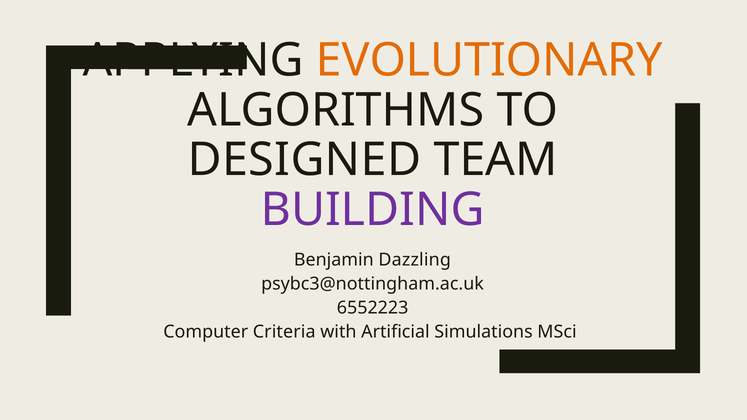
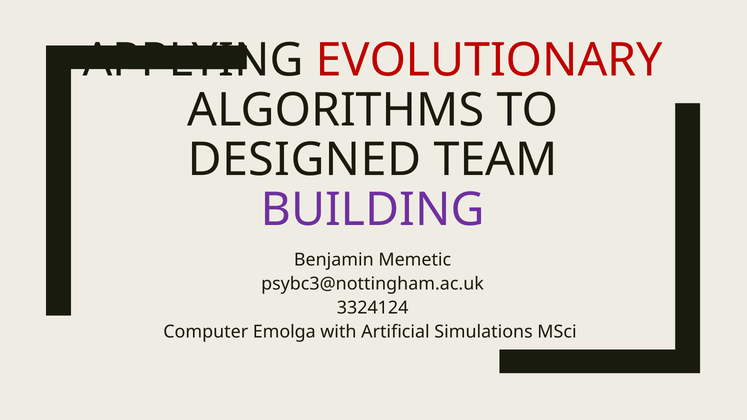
EVOLUTIONARY colour: orange -> red (489, 60)
Dazzling: Dazzling -> Memetic (415, 260)
6552223: 6552223 -> 3324124 (373, 308)
Criteria: Criteria -> Emolga (284, 332)
